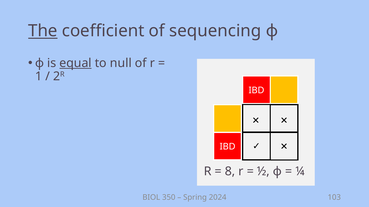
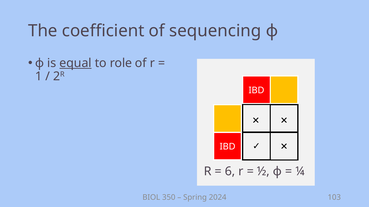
The underline: present -> none (43, 31)
null: null -> role (121, 63)
8: 8 -> 6 (230, 172)
